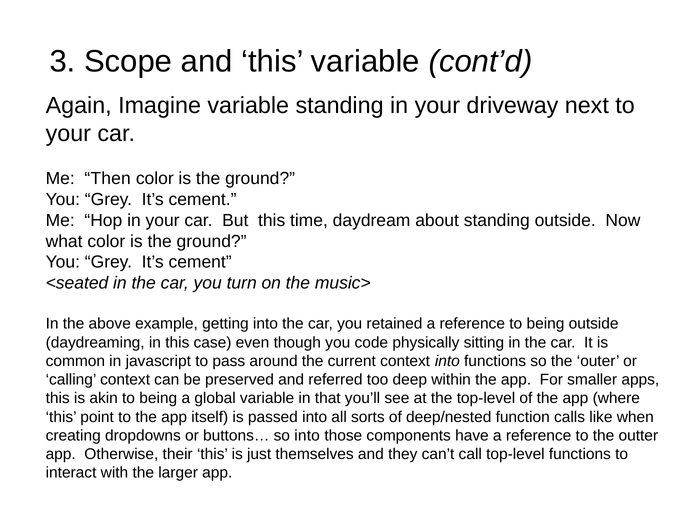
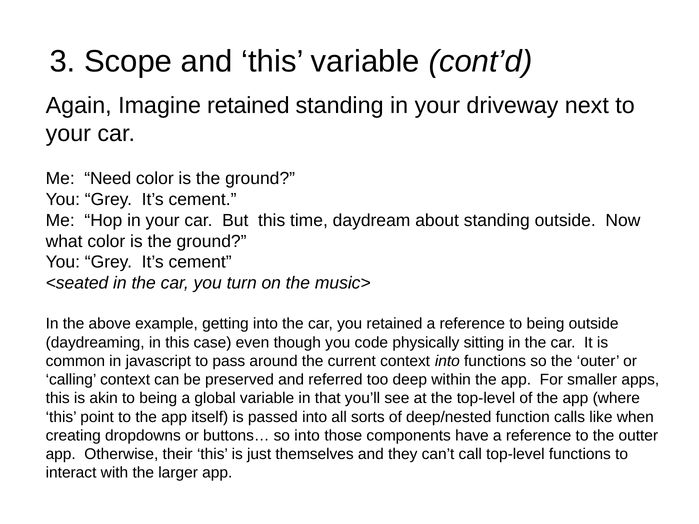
Imagine variable: variable -> retained (248, 105)
Then: Then -> Need (108, 178)
